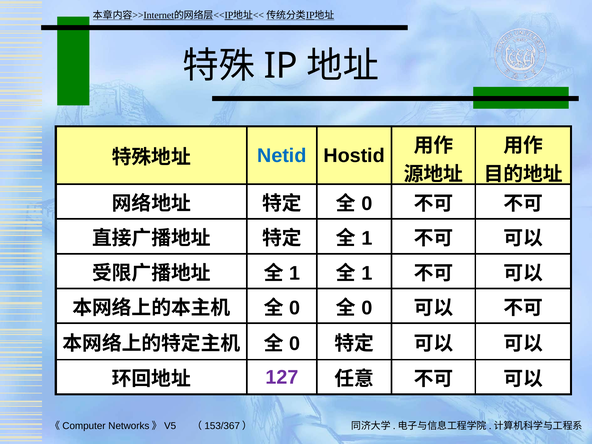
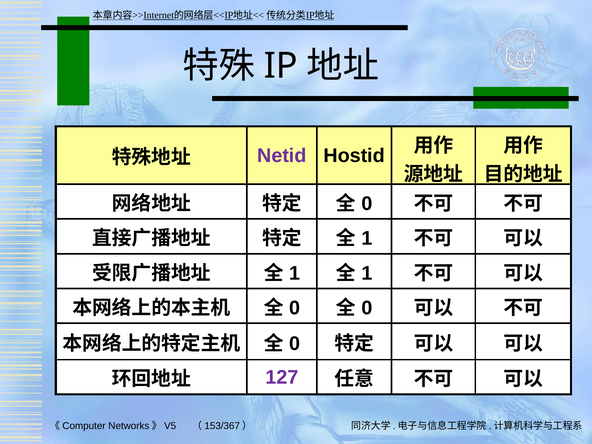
Netid colour: blue -> purple (282, 156)
